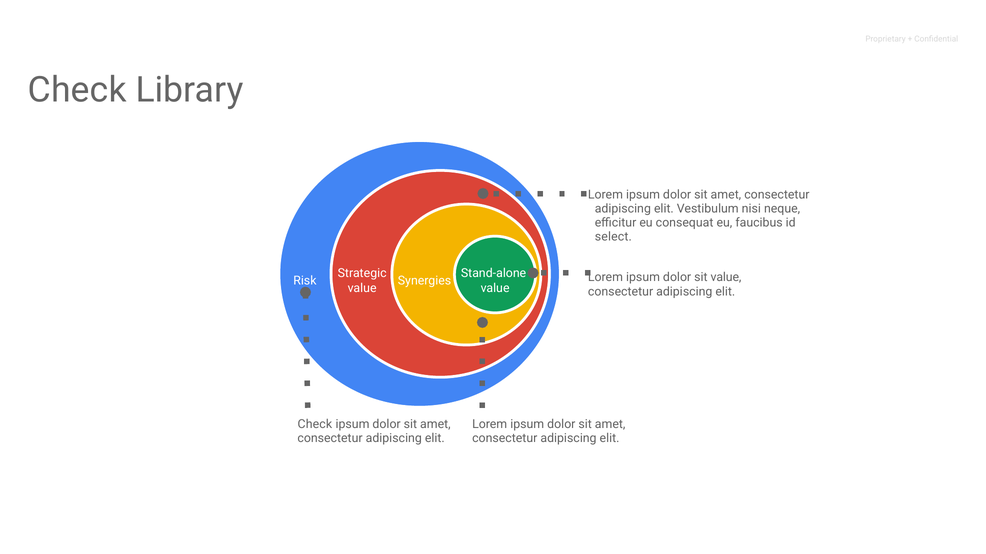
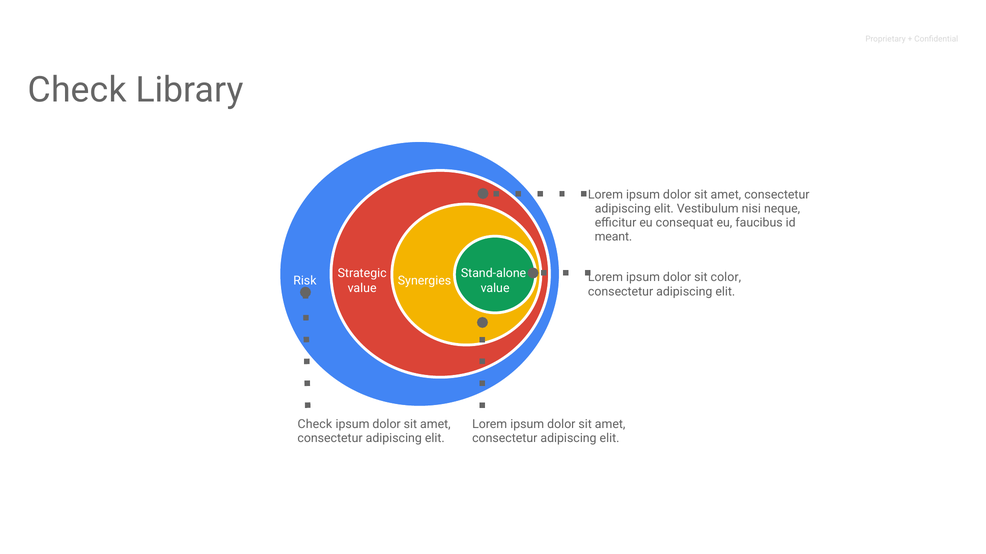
select: select -> meant (613, 237)
sit value: value -> color (726, 278)
